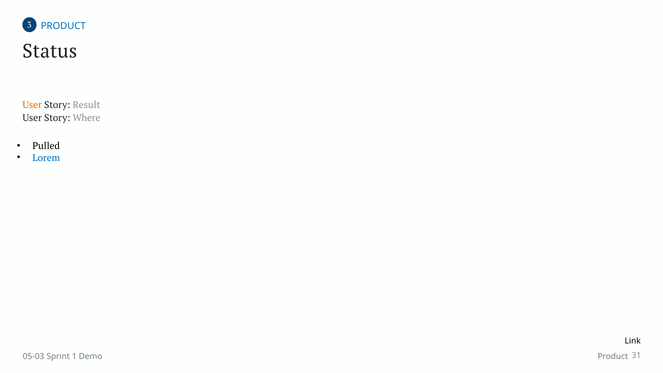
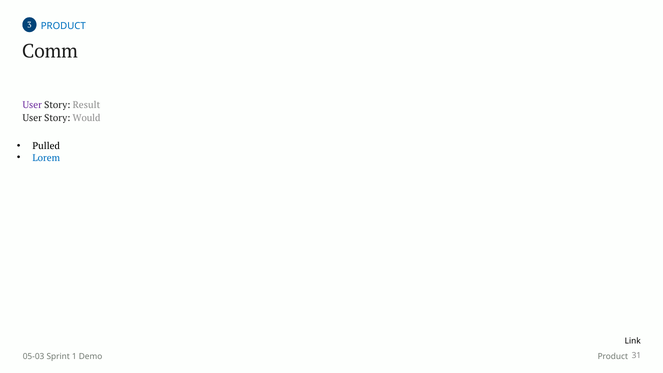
Status: Status -> Comm (50, 51)
User colour: orange -> purple (32, 105)
Where: Where -> Would (87, 118)
